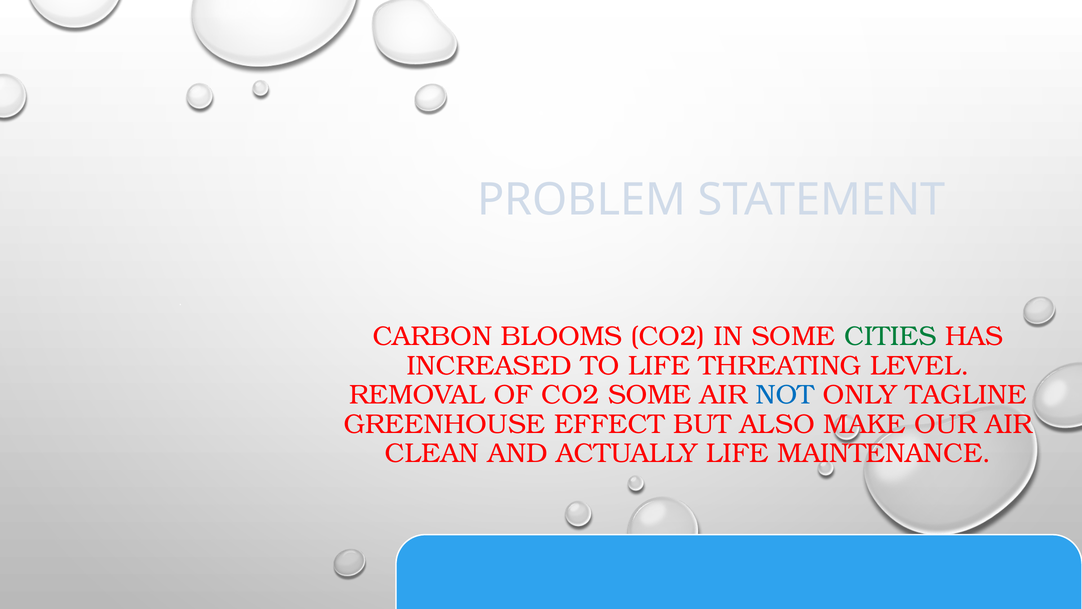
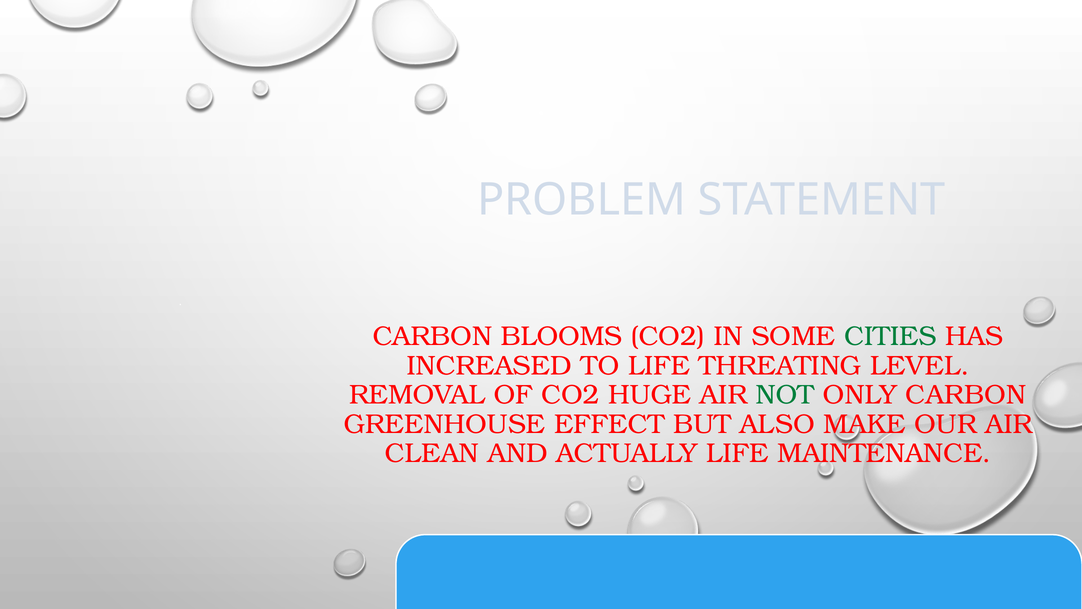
CO2 SOME: SOME -> HUGE (650, 395)
NOT colour: blue -> green (785, 395)
ONLY TAGLINE: TAGLINE -> CARBON (966, 395)
